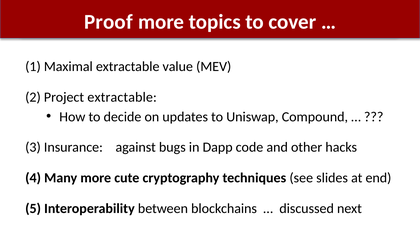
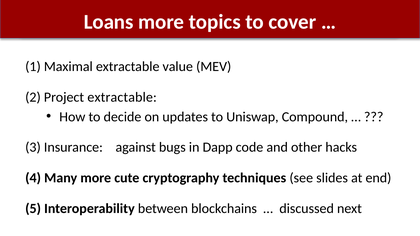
Proof: Proof -> Loans (109, 22)
